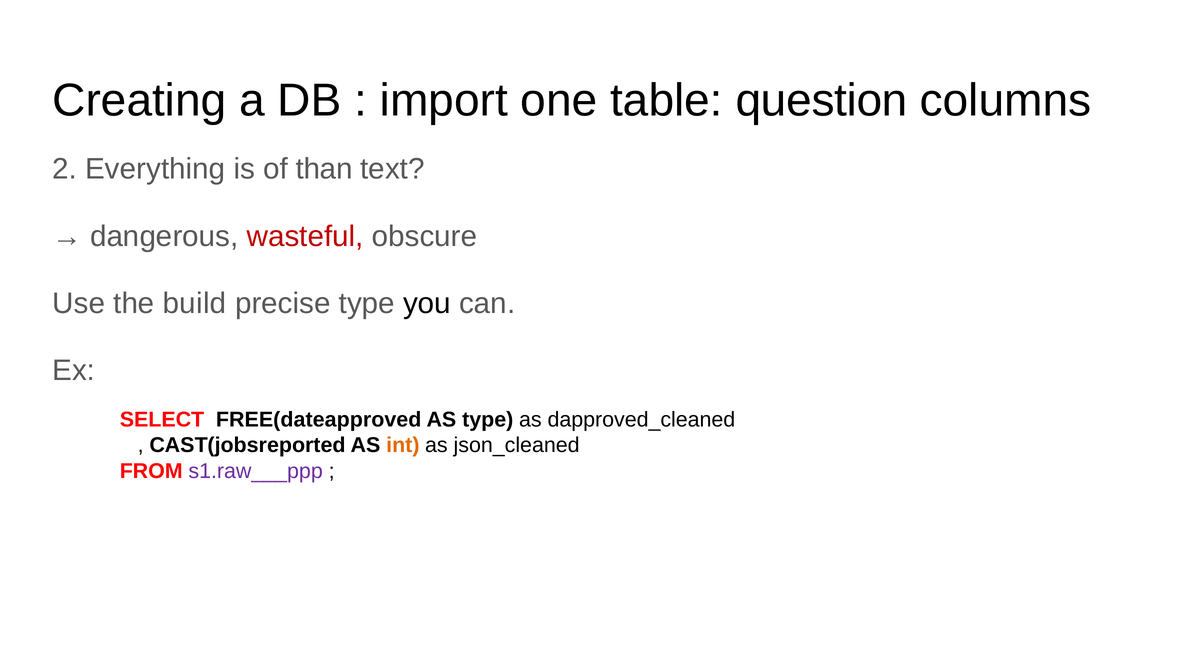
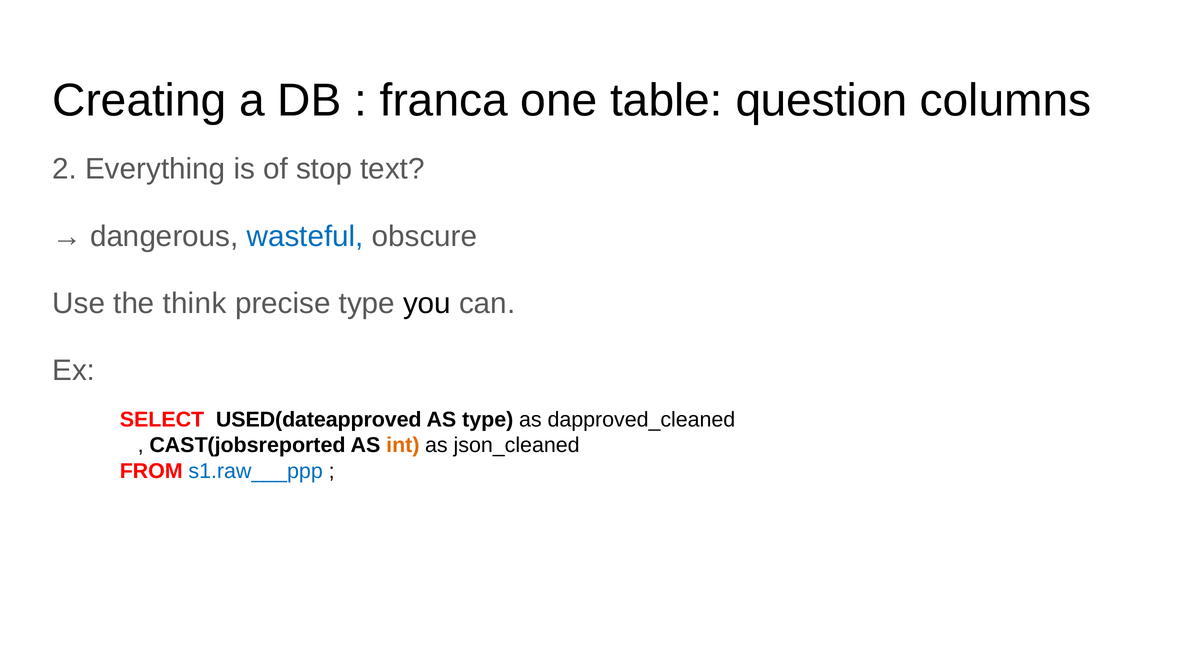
import: import -> franca (444, 101)
than: than -> stop (324, 169)
wasteful colour: red -> blue (305, 236)
build: build -> think (195, 304)
FREE(dateapproved: FREE(dateapproved -> USED(dateapproved (319, 420)
s1.raw___ppp colour: purple -> blue (256, 472)
